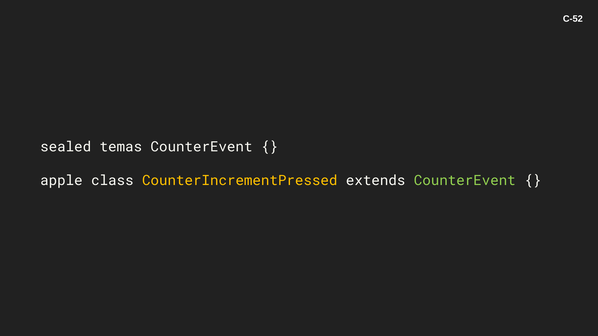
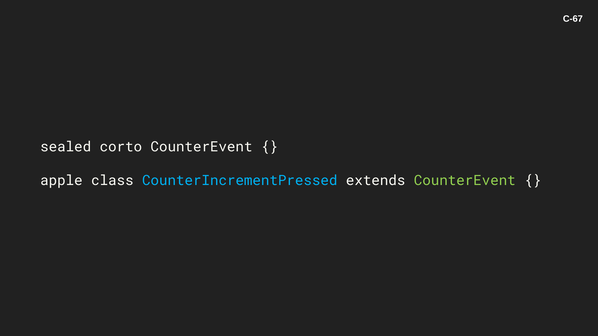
C-52: C-52 -> C-67 (573, 19)
temas: temas -> corto (121, 147)
CounterIncrementPressed colour: yellow -> light blue (240, 181)
